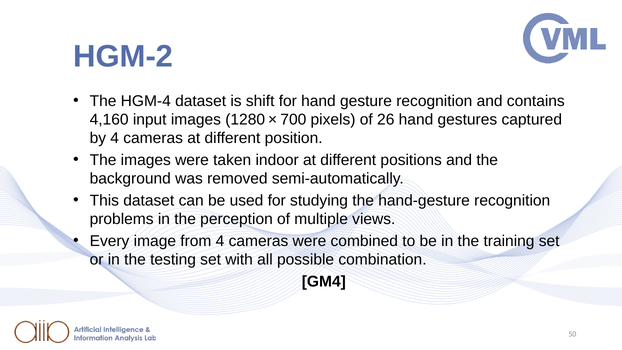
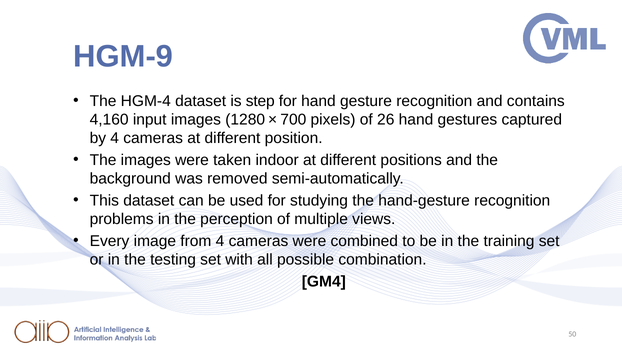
HGM-2: HGM-2 -> HGM-9 (123, 57)
shift: shift -> step (260, 101)
